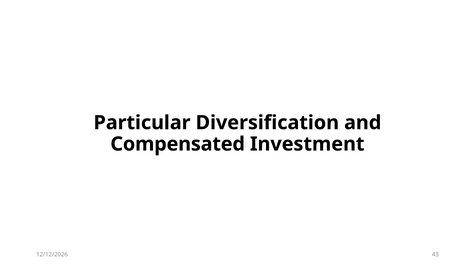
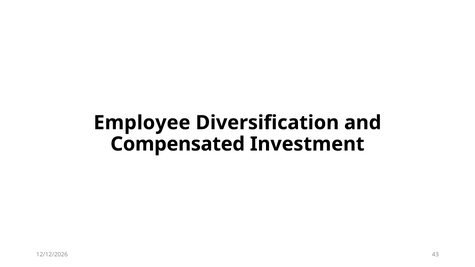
Particular: Particular -> Employee (142, 123)
